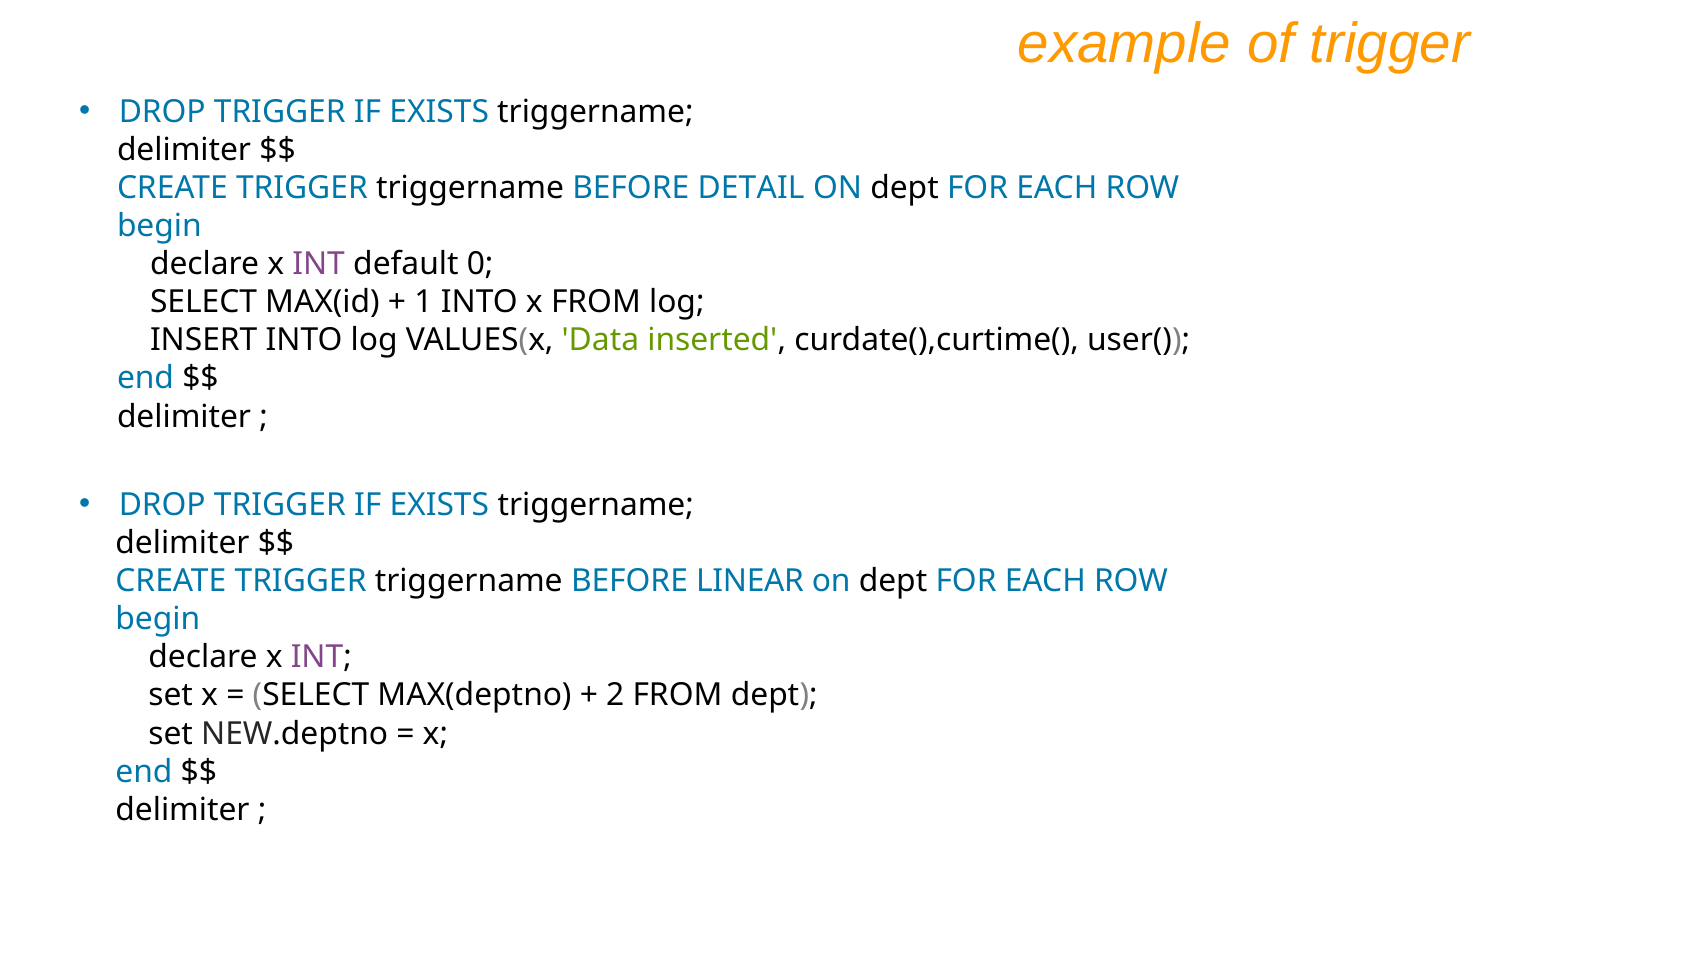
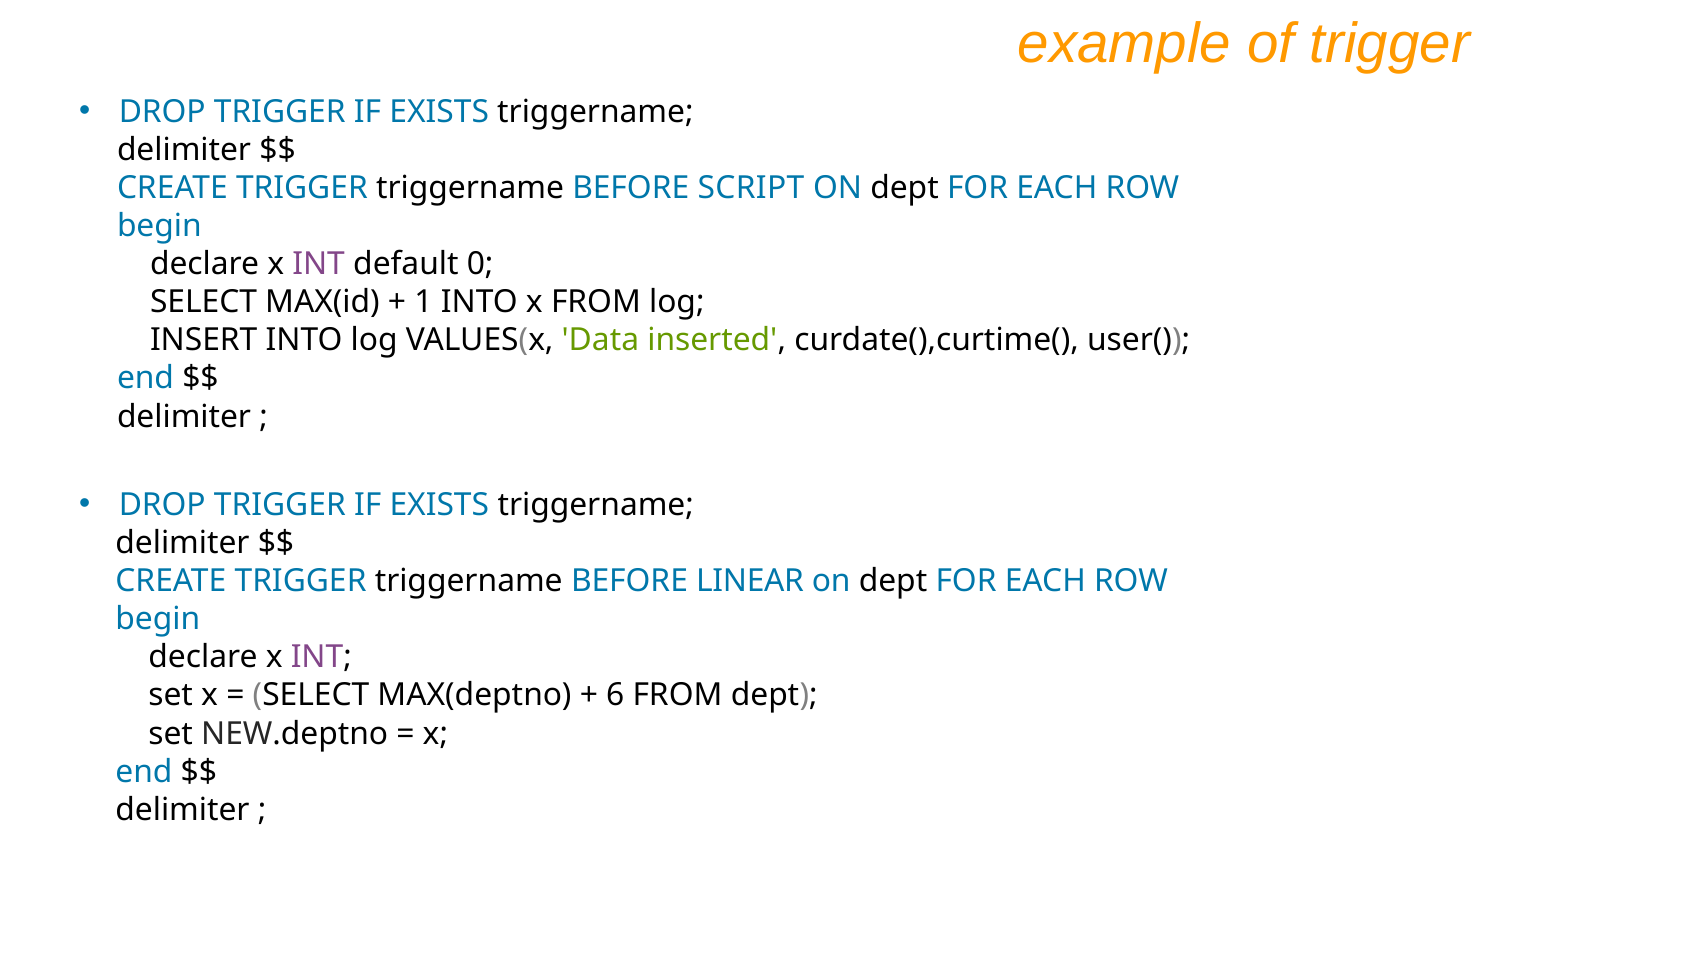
DETAIL: DETAIL -> SCRIPT (751, 188)
2: 2 -> 6 (615, 696)
